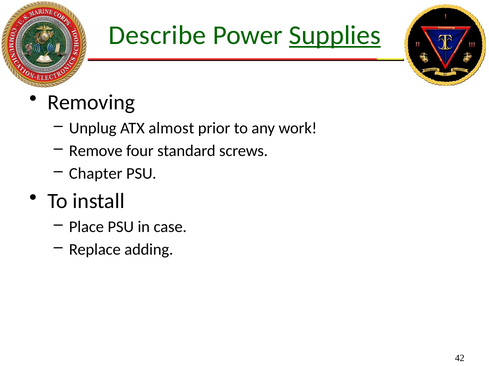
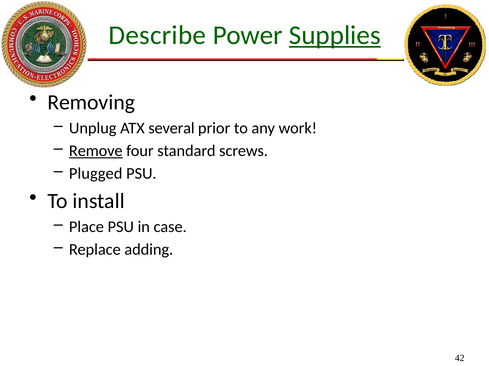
almost: almost -> several (171, 128)
Remove underline: none -> present (96, 151)
Chapter: Chapter -> Plugged (96, 174)
